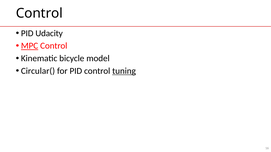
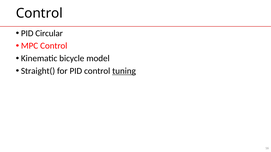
Udacity: Udacity -> Circular (49, 33)
MPC underline: present -> none (30, 46)
Circular(: Circular( -> Straight( (38, 71)
